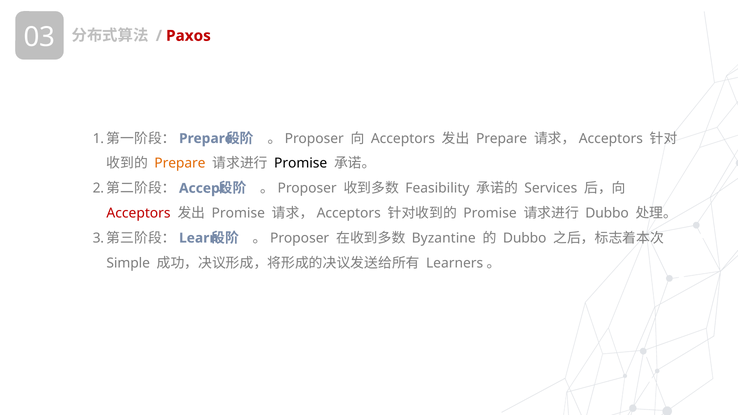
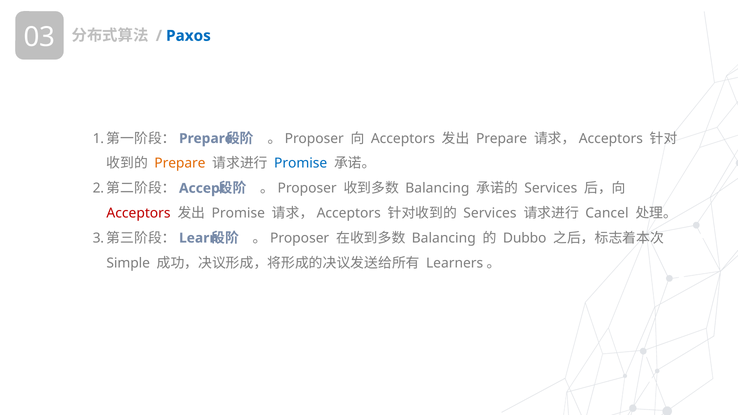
Paxos colour: red -> blue (188, 36)
Promise colour: black -> blue (301, 163)
Feasibility: Feasibility -> Balancing (437, 188)
Promise: Promise -> Services (490, 213)
Dubbo: Dubbo -> Cancel (607, 213)
Byzantine: Byzantine -> Balancing (444, 238)
